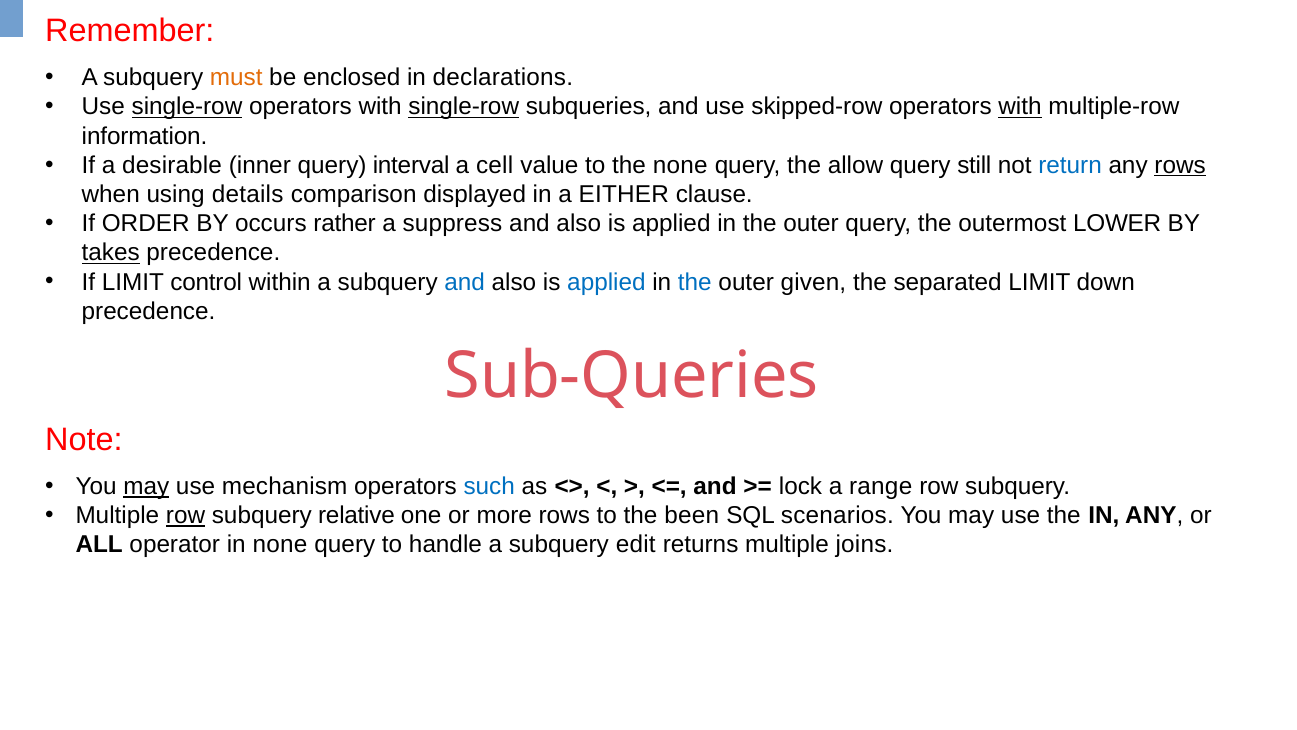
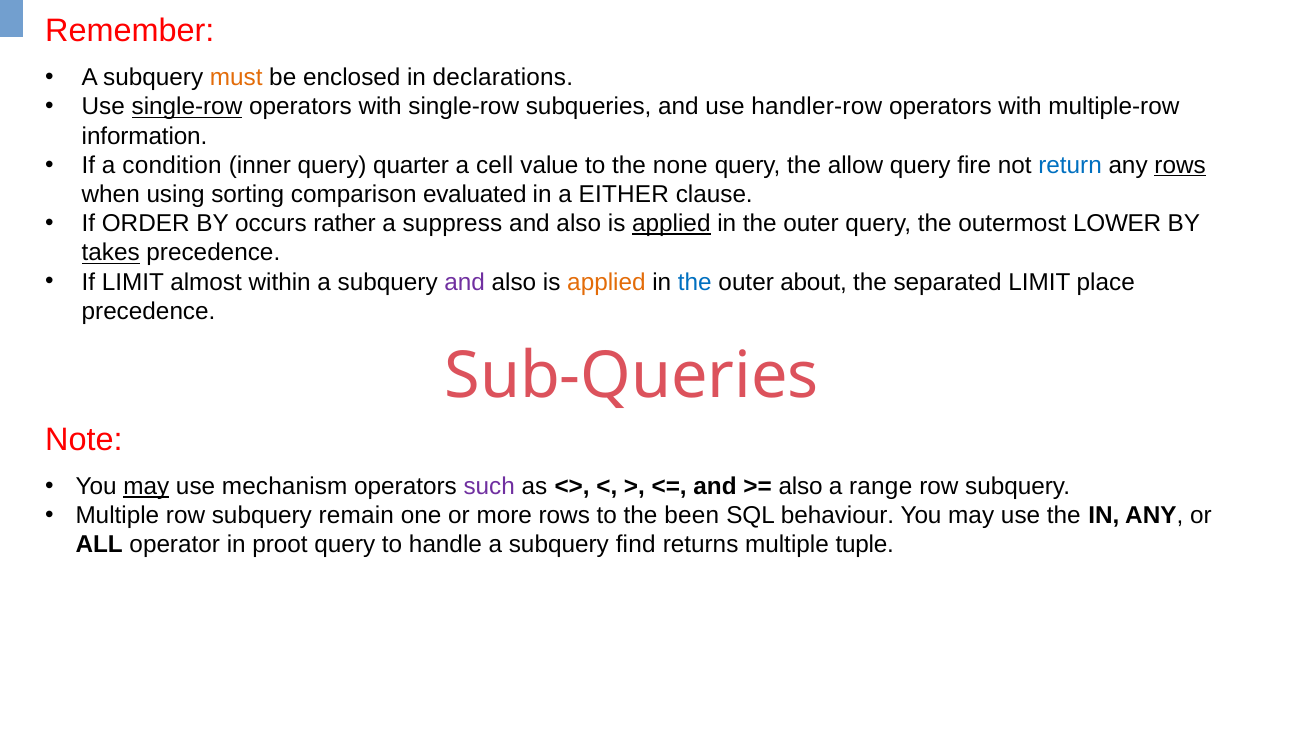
single-row underline: present -> none (464, 107)
skipped-row: skipped-row -> handler-row (817, 107)
with underline: present -> none (1020, 107)
desirable: desirable -> condition (172, 165)
interval: interval -> quarter (411, 165)
still: still -> fire (974, 165)
details: details -> sorting (248, 194)
displayed: displayed -> evaluated (475, 194)
applied underline: none -> present (671, 224)
control: control -> almost (206, 282)
and colour: blue -> purple (465, 282)
applied colour: blue -> orange (606, 282)
given: given -> about (814, 282)
down: down -> place (1106, 282)
such colour: blue -> purple (489, 486)
lock: lock -> also (801, 486)
row underline: present -> none (186, 515)
relative: relative -> remain (356, 515)
scenarios: scenarios -> behaviour (837, 515)
in none: none -> proot (280, 545)
edit: edit -> find (636, 545)
joins: joins -> tuple (865, 545)
